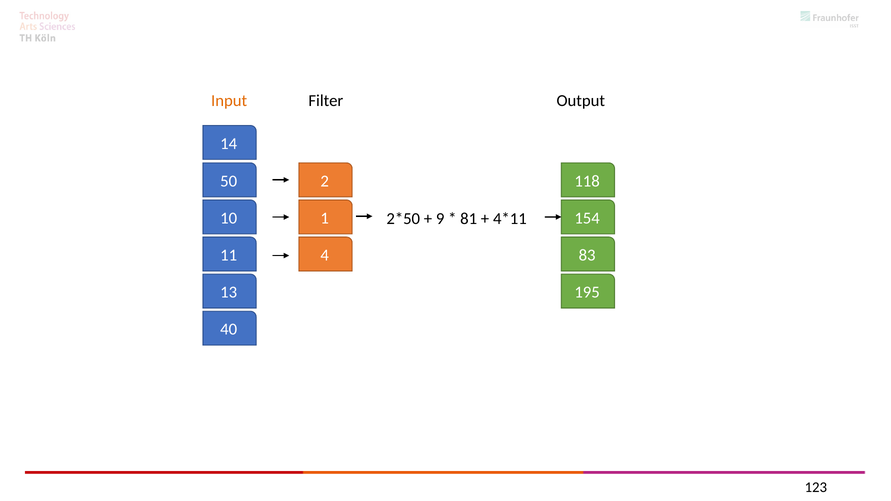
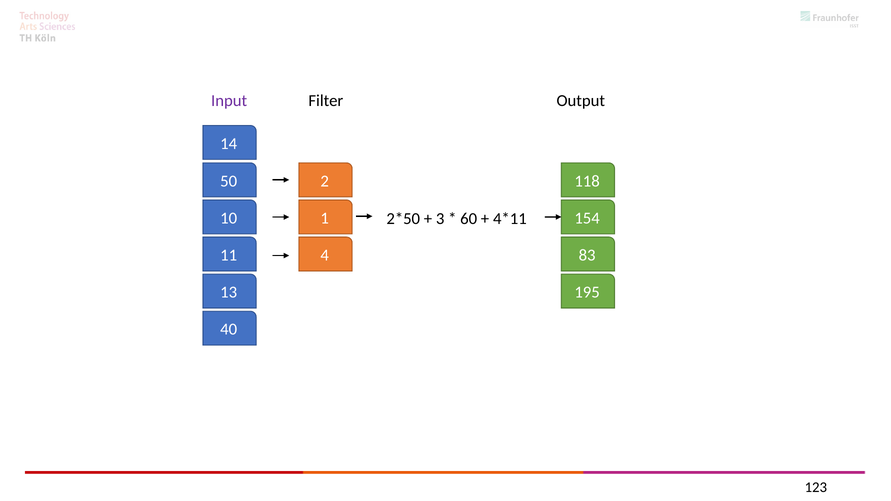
Input colour: orange -> purple (229, 101)
9: 9 -> 3 (440, 219)
81: 81 -> 60 (469, 219)
